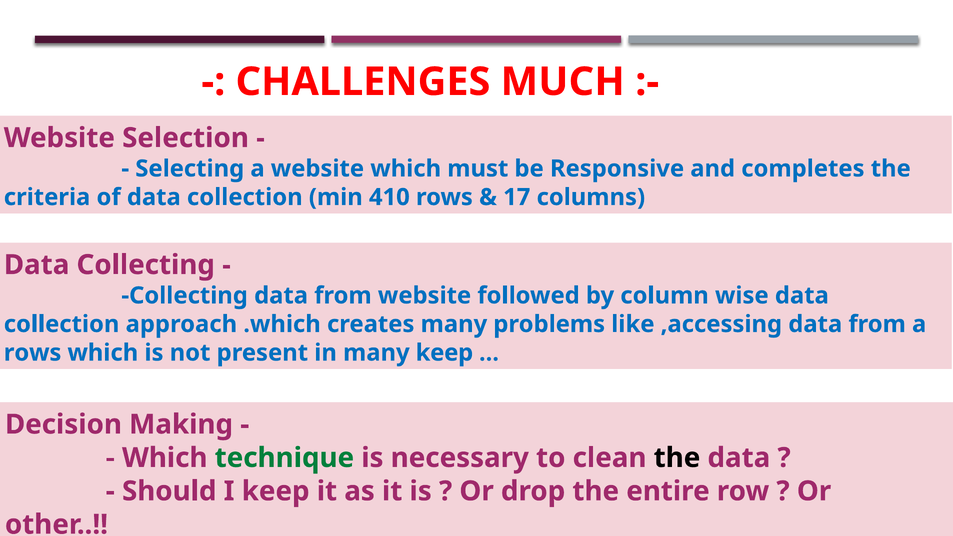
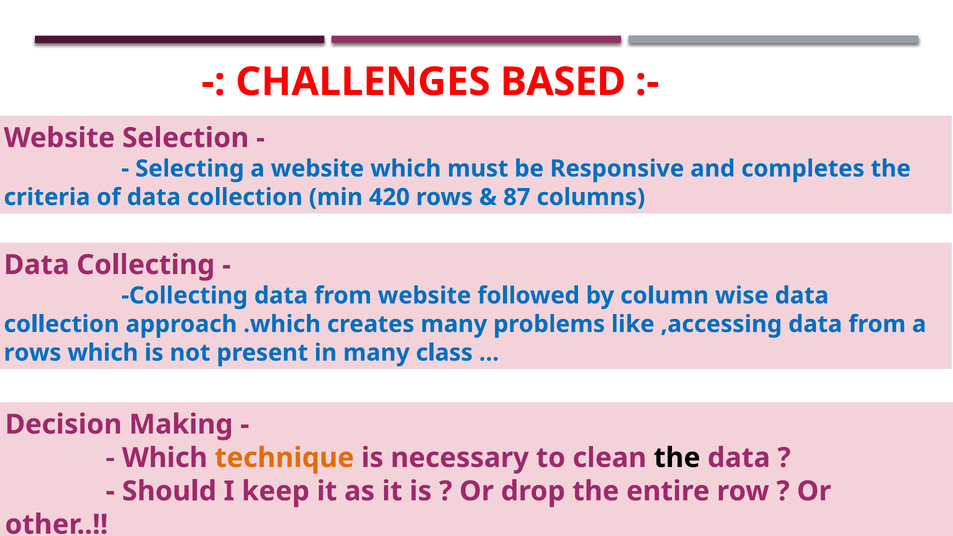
MUCH: MUCH -> BASED (563, 82)
410: 410 -> 420 (389, 197)
17: 17 -> 87 (517, 197)
many keep: keep -> class (444, 353)
technique colour: green -> orange (284, 458)
